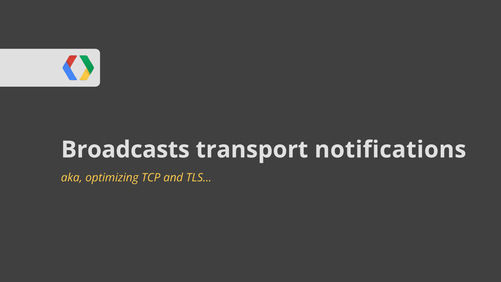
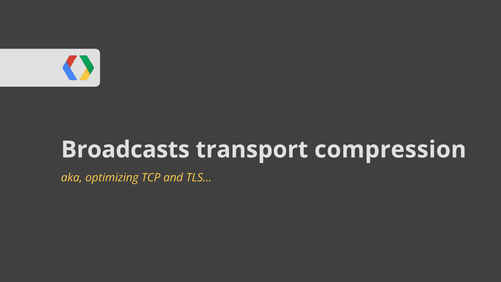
notifications: notifications -> compression (390, 150)
